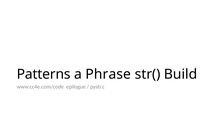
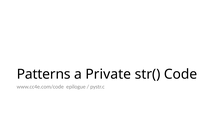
Phrase: Phrase -> Private (108, 74)
Build: Build -> Code (181, 74)
